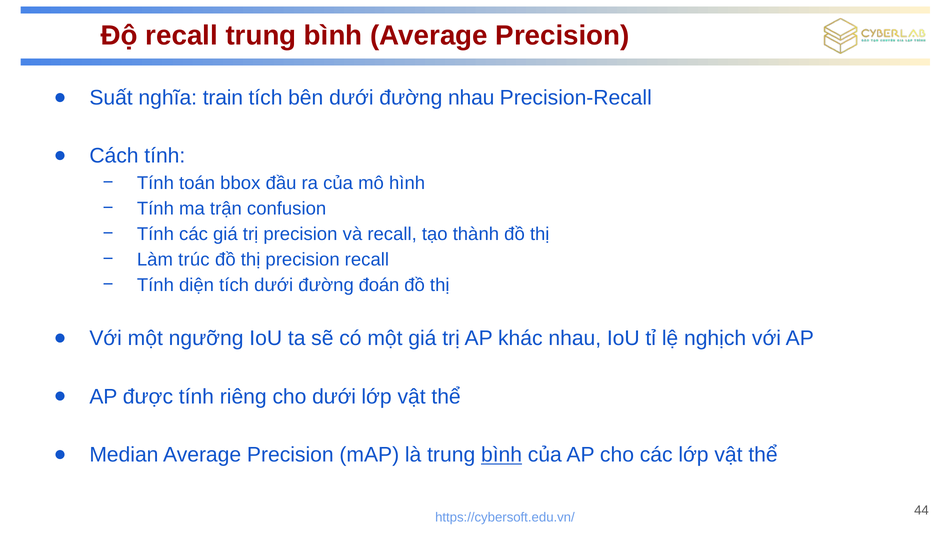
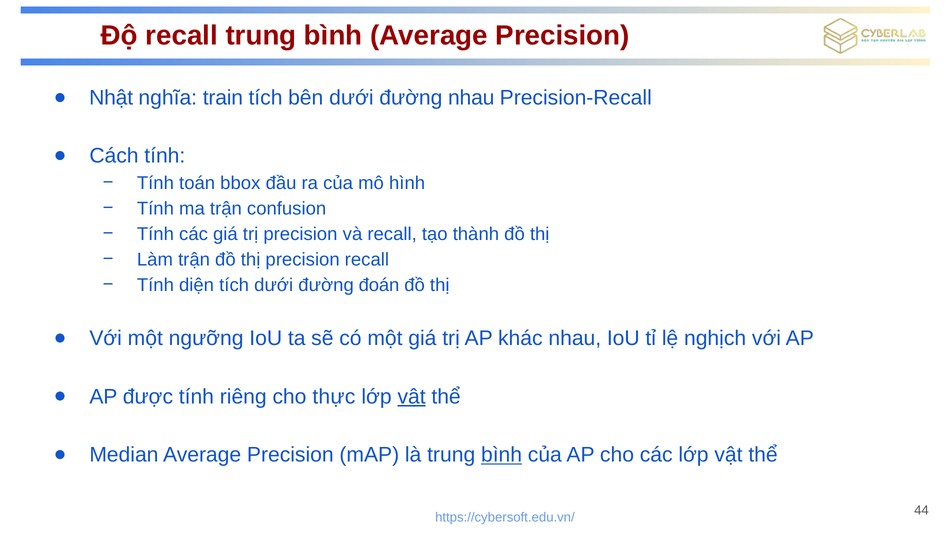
Suất: Suất -> Nhật (111, 98)
Làm trúc: trúc -> trận (194, 260)
cho dưới: dưới -> thực (334, 397)
vật underline: none -> present (412, 397)
